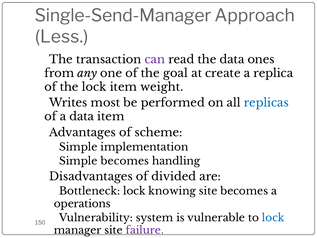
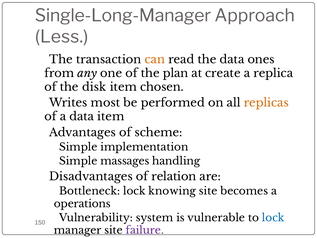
Single-Send-Manager: Single-Send-Manager -> Single-Long-Manager (123, 16)
can colour: purple -> orange (155, 59)
goal: goal -> plan (176, 73)
the lock: lock -> disk (94, 87)
weight: weight -> chosen (162, 87)
replicas colour: blue -> orange (266, 103)
becomes: becomes -> massages (125, 161)
divided: divided -> relation (174, 176)
